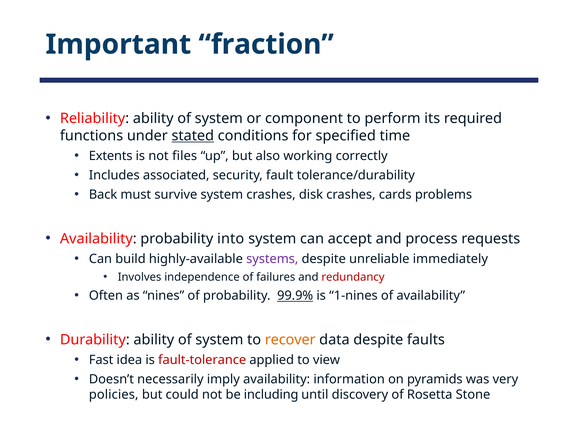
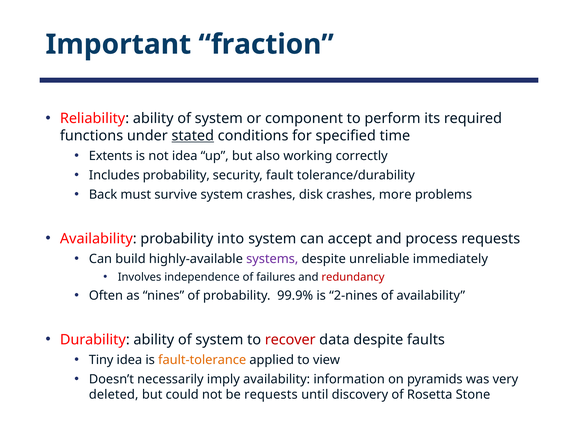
not files: files -> idea (185, 156)
Includes associated: associated -> probability (176, 176)
cards: cards -> more (395, 195)
99.9% underline: present -> none (295, 296)
1-nines: 1-nines -> 2-nines (353, 296)
recover colour: orange -> red (290, 340)
Fast: Fast -> Tiny (101, 360)
fault-tolerance colour: red -> orange (202, 360)
policies: policies -> deleted (114, 395)
be including: including -> requests (271, 395)
